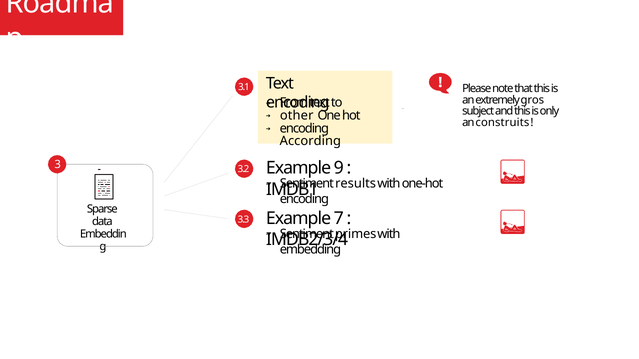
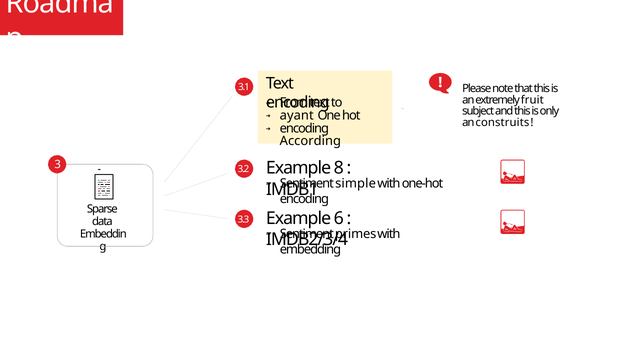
gros: gros -> fruit (532, 100)
other: other -> ayant (297, 116)
9: 9 -> 8 (339, 168)
results: results -> simple (356, 184)
7: 7 -> 6 (339, 218)
